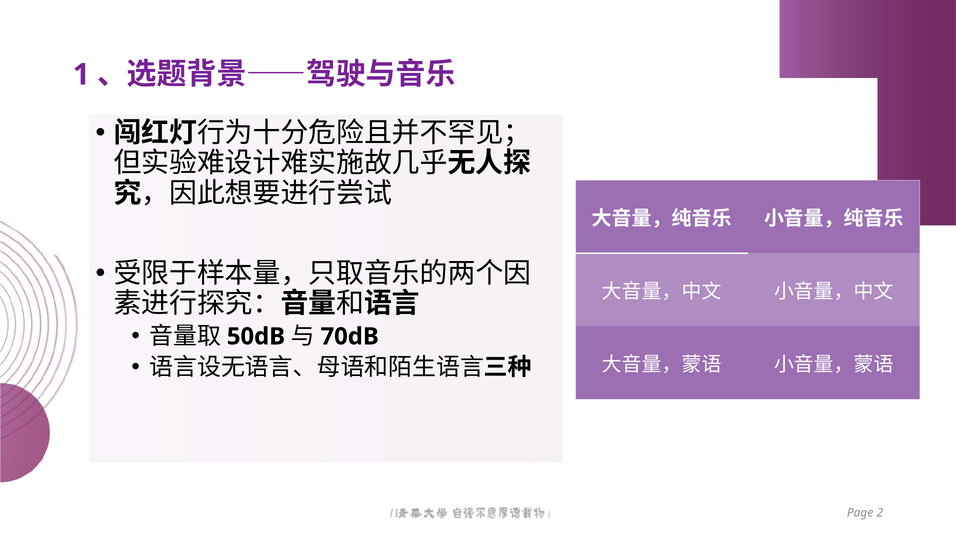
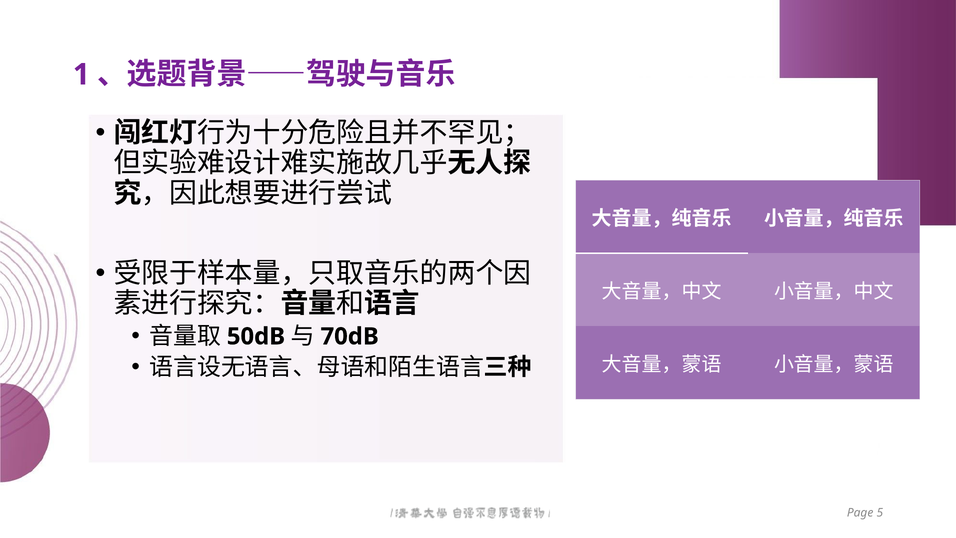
2: 2 -> 5 (880, 513)
